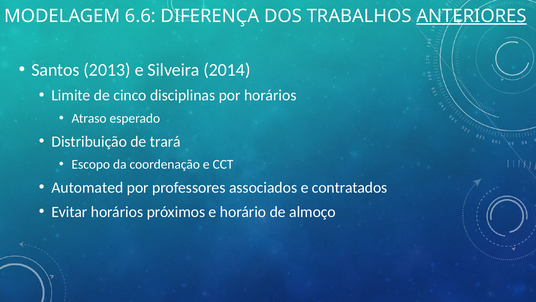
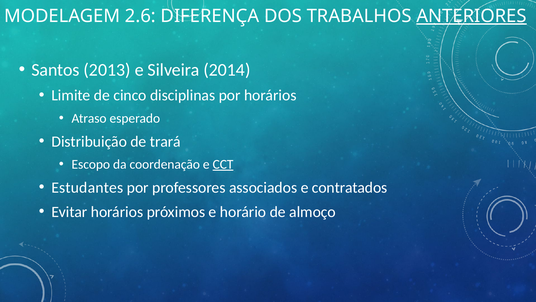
6.6: 6.6 -> 2.6 (140, 16)
CCT underline: none -> present (223, 164)
Automated: Automated -> Estudantes (87, 187)
